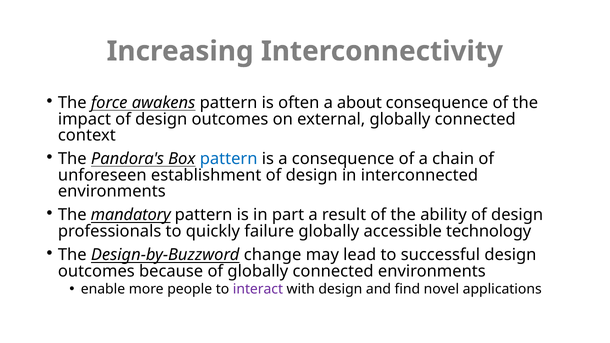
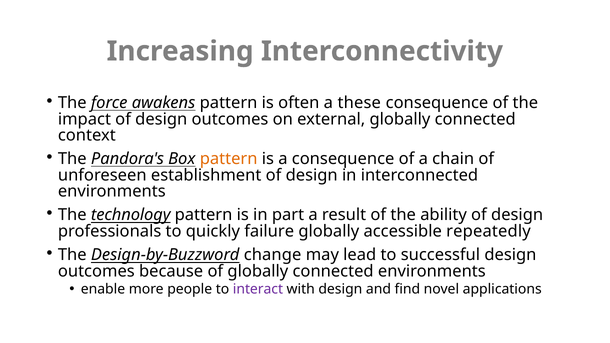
about: about -> these (359, 103)
pattern colour: blue -> orange (229, 159)
mandatory: mandatory -> technology (131, 215)
technology: technology -> repeatedly (488, 231)
